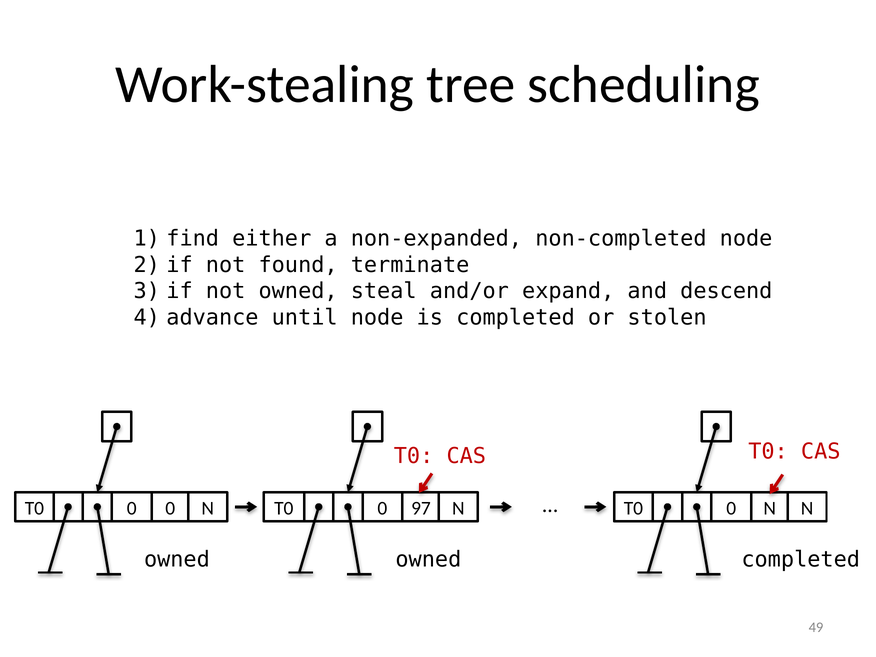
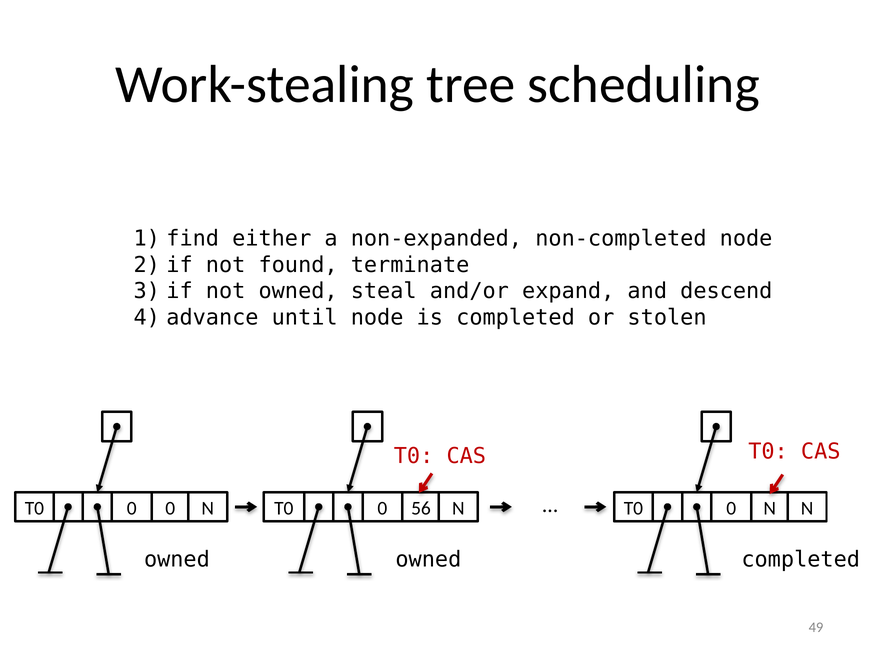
97: 97 -> 56 (421, 508)
